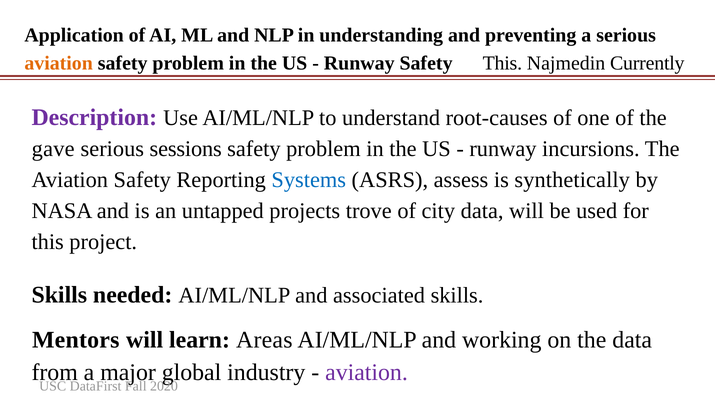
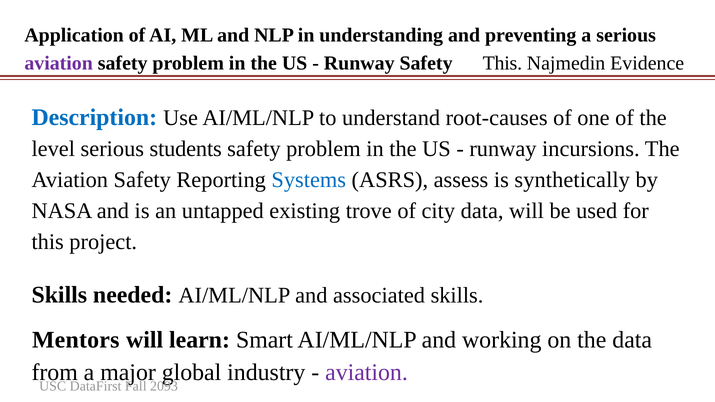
aviation colour: orange -> purple (59, 63)
Currently: Currently -> Evidence (647, 63)
Description colour: purple -> blue (94, 118)
gave: gave -> level (53, 149)
sessions: sessions -> students (186, 149)
projects: projects -> existing (305, 211)
Areas: Areas -> Smart (264, 340)
2020: 2020 -> 2093 (164, 386)
